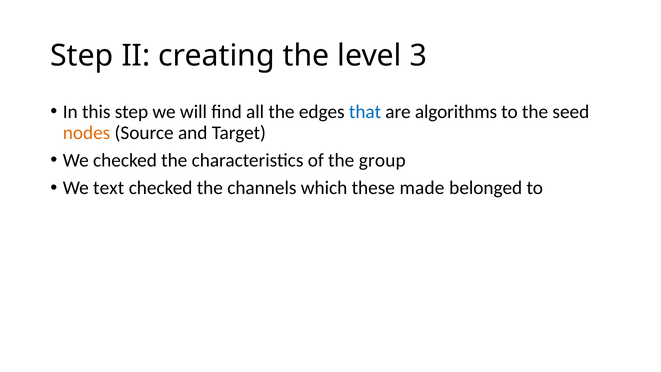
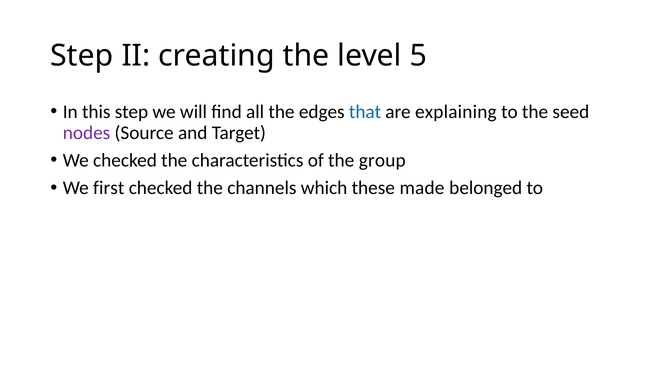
3: 3 -> 5 (418, 56)
algorithms: algorithms -> explaining (456, 112)
nodes colour: orange -> purple (87, 133)
text: text -> first (109, 188)
